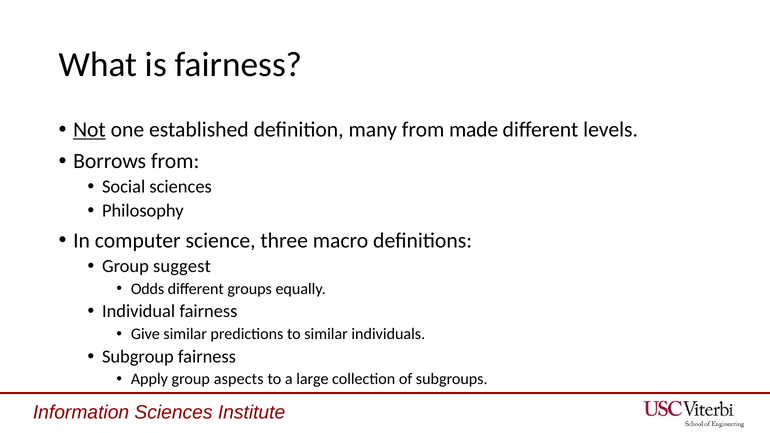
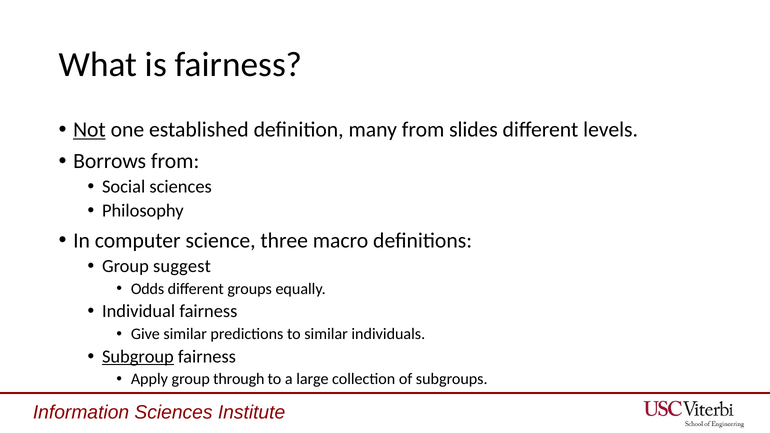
made: made -> slides (474, 130)
Subgroup underline: none -> present (138, 357)
aspects: aspects -> through (239, 379)
